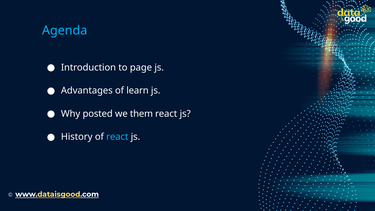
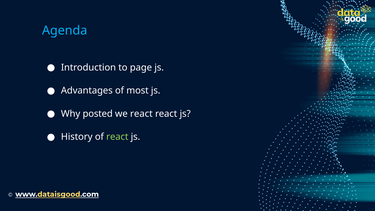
learn: learn -> most (138, 91)
we them: them -> react (141, 114)
react colour: light blue -> light green (117, 137)
